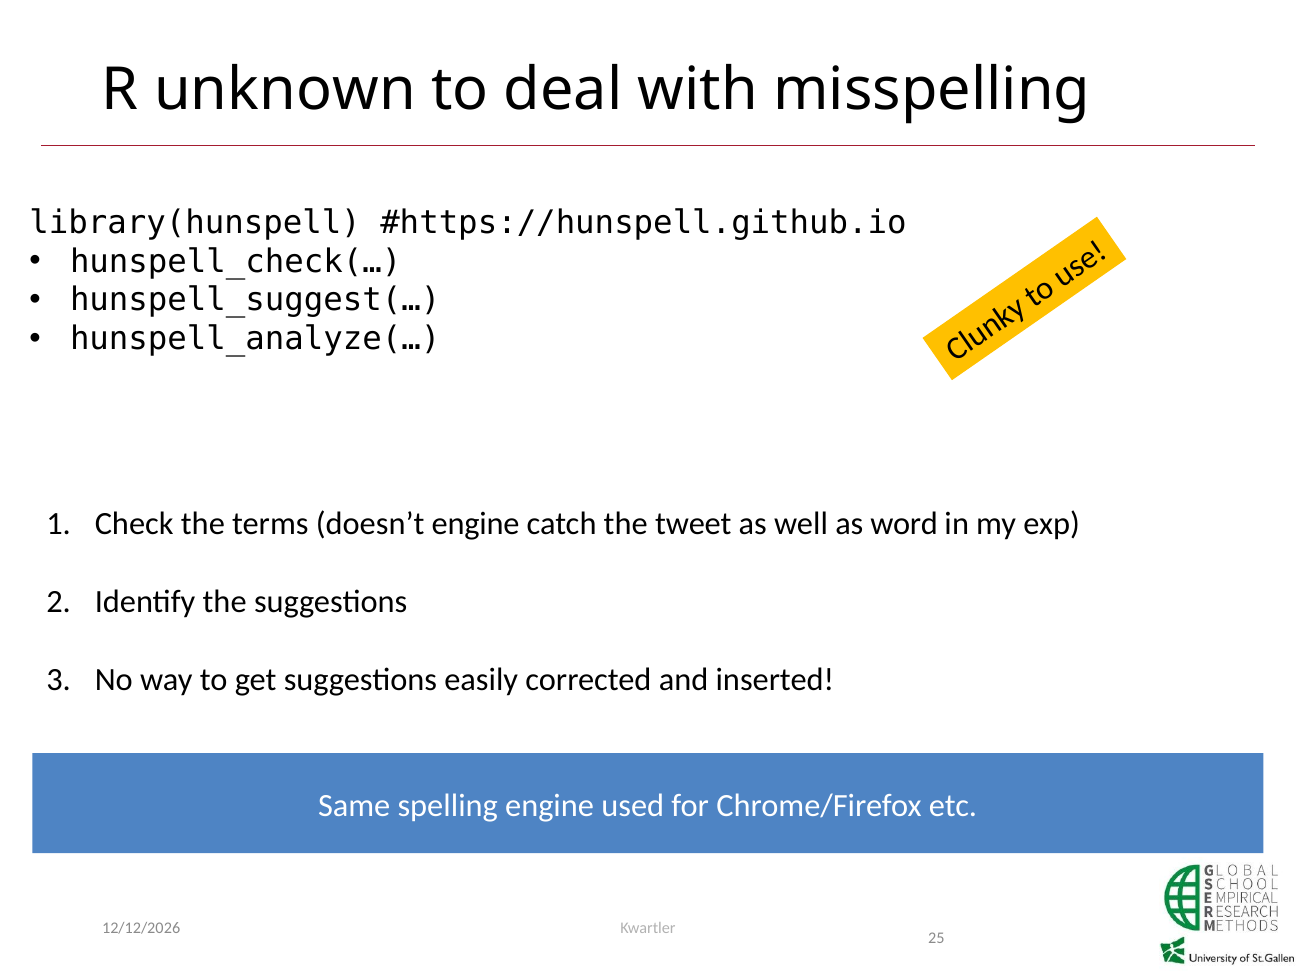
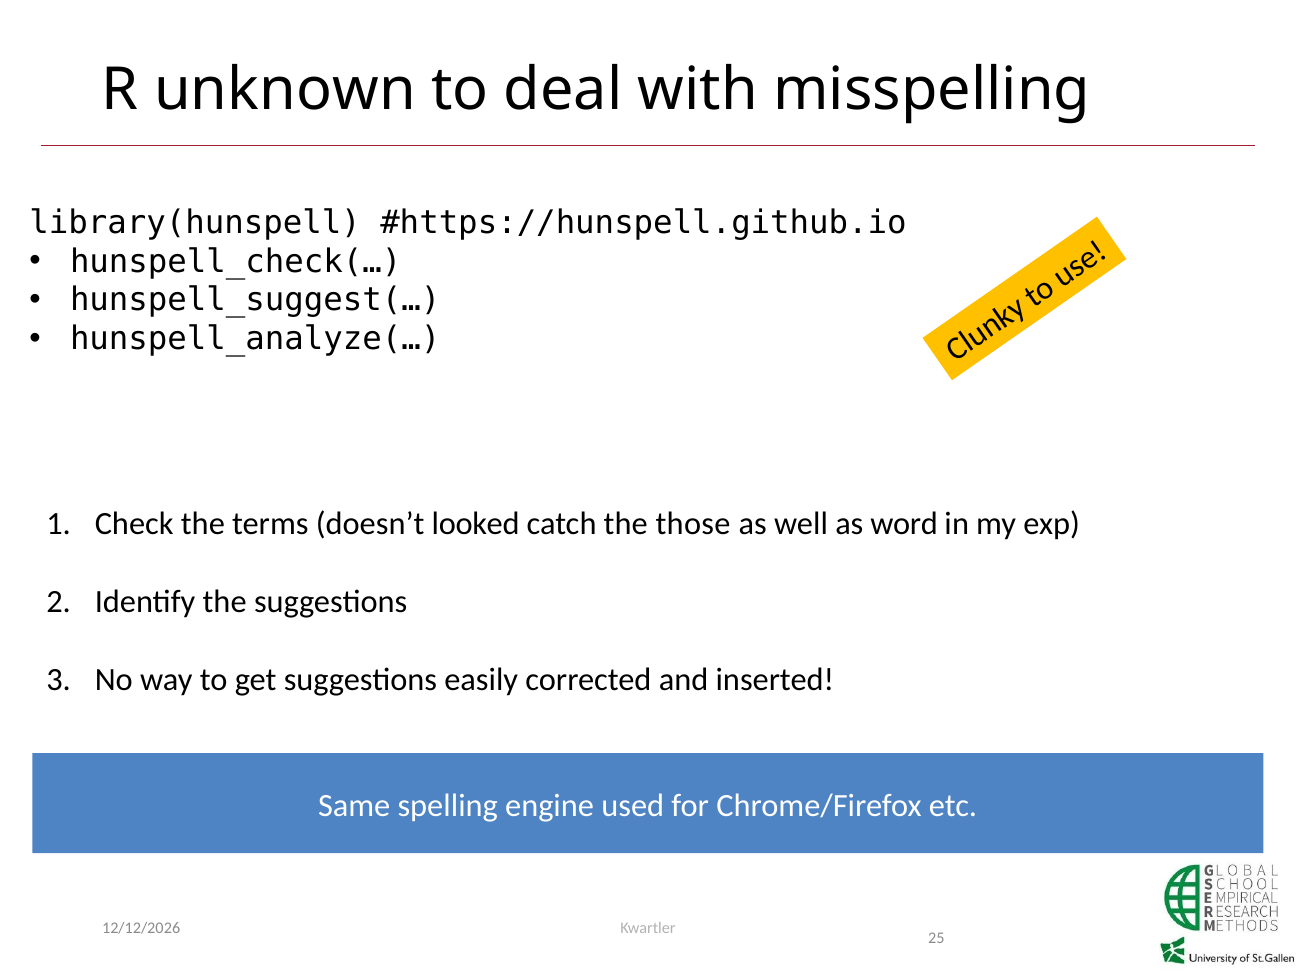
doesn’t engine: engine -> looked (476, 524)
tweet: tweet -> those (693, 524)
